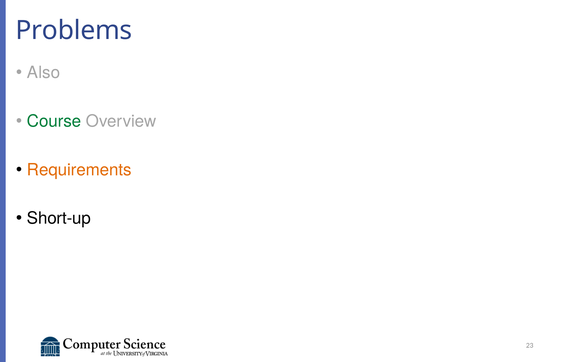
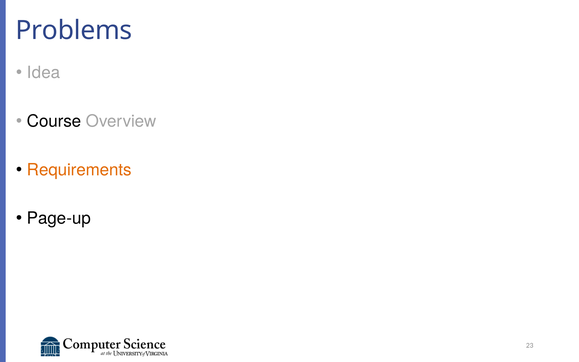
Also: Also -> Idea (44, 73)
Course colour: green -> black (54, 121)
Short-up: Short-up -> Page-up (59, 218)
